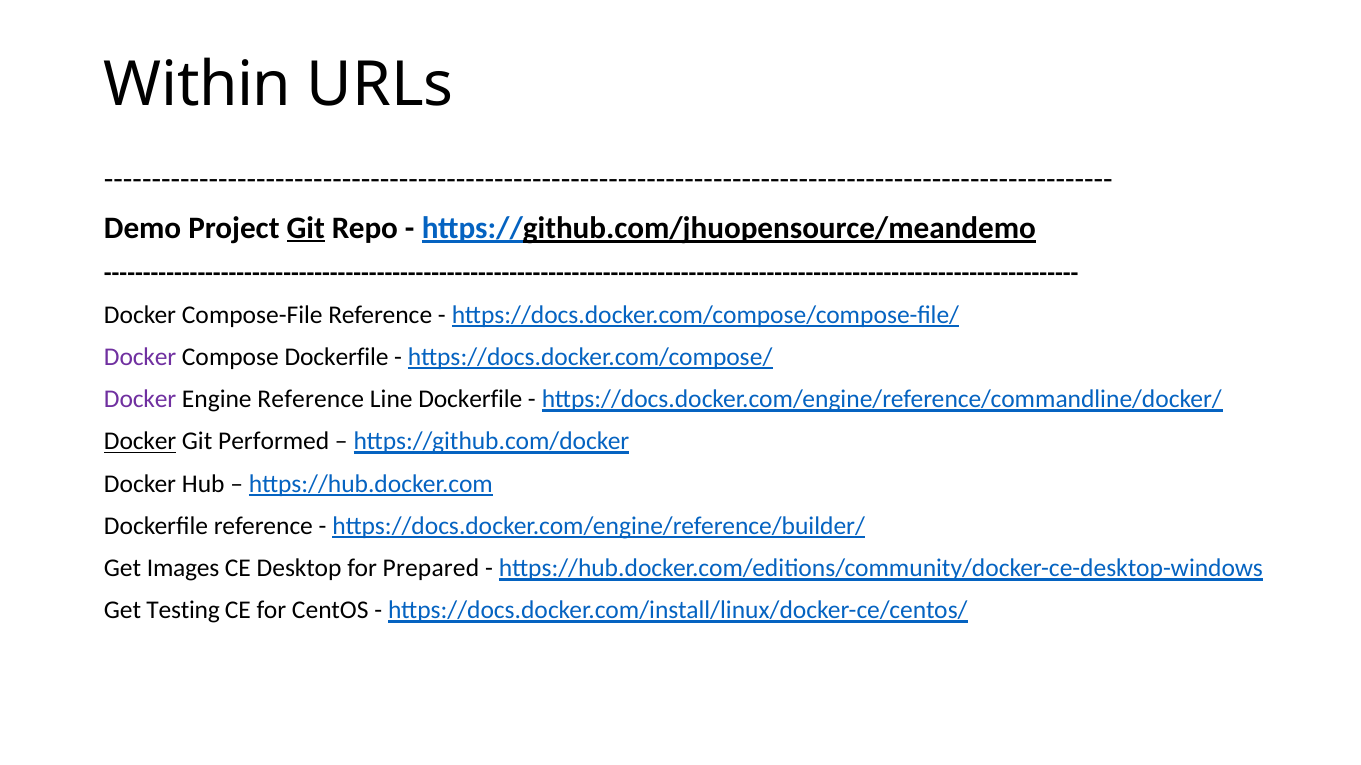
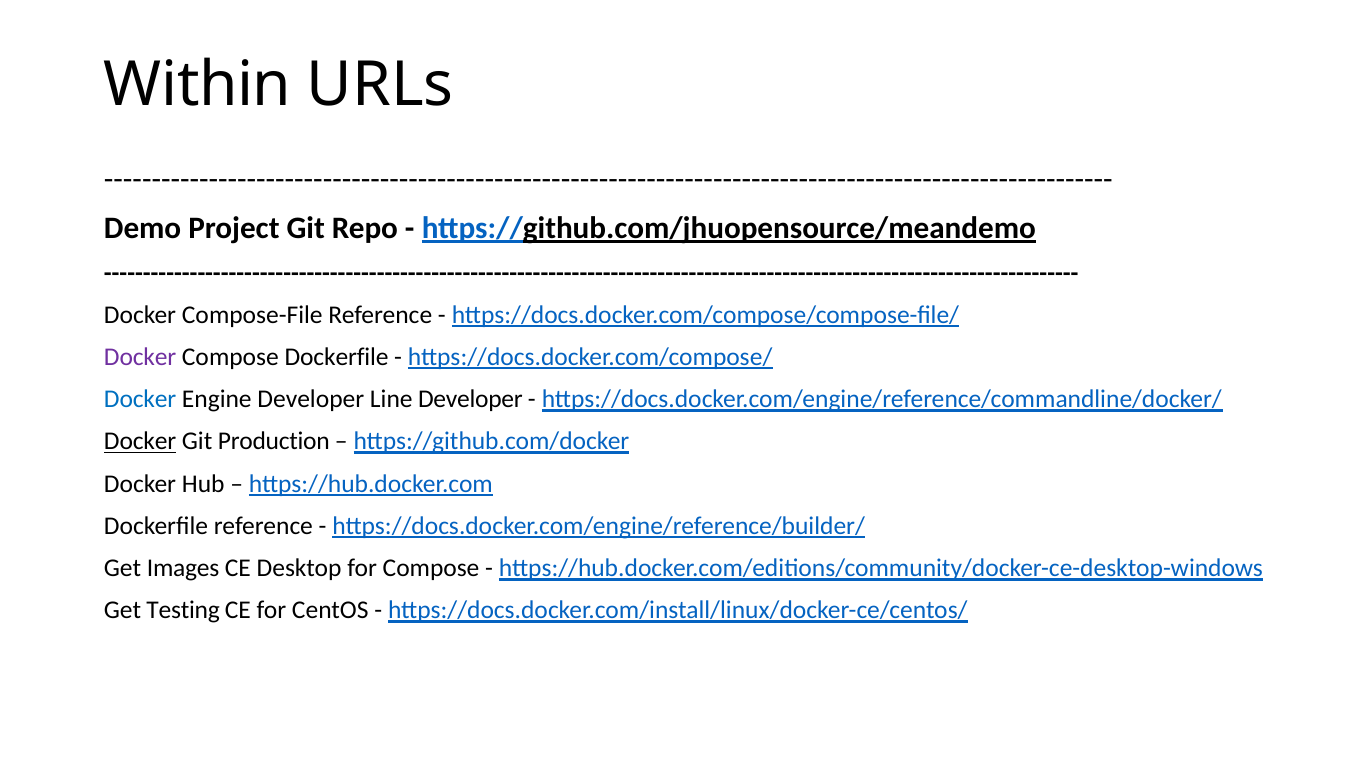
Git underline: present -> none (306, 228)
Docker colour: purple -> blue (140, 400)
Engine Reference: Reference -> Developer (311, 400)
Line Dockerfile: Dockerfile -> Developer (470, 400)
Performed: Performed -> Production (274, 442)
for Prepared: Prepared -> Compose (431, 569)
